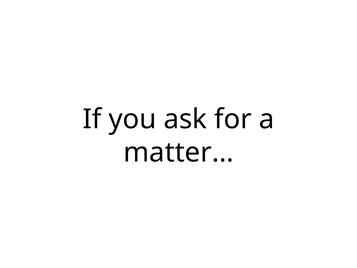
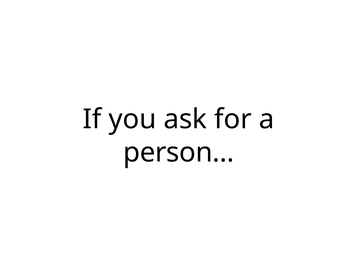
matter…: matter… -> person… (179, 152)
